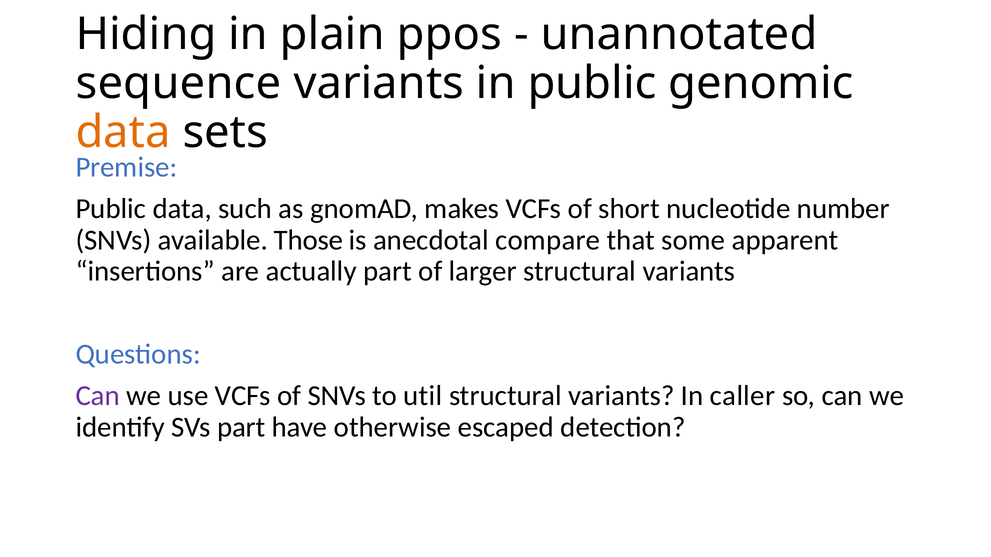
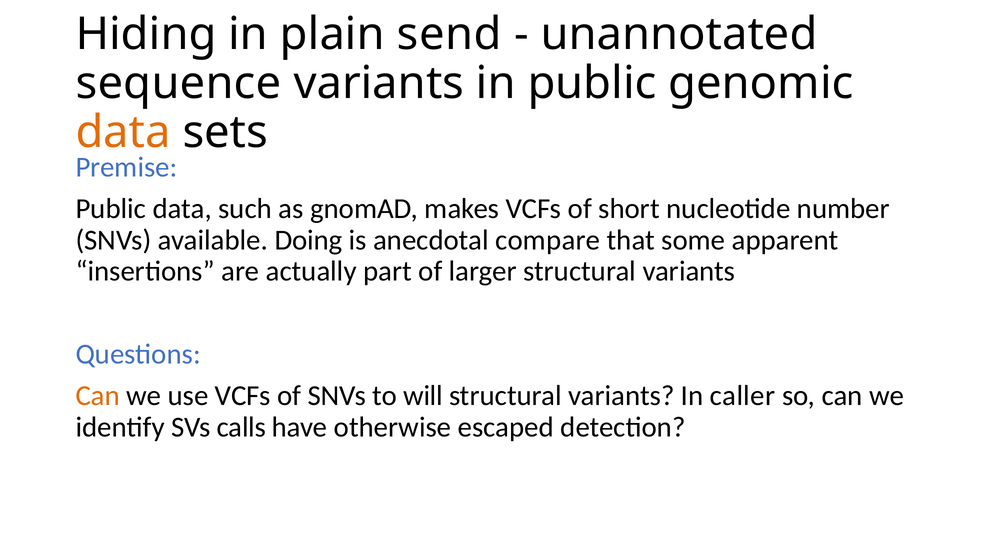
ppos: ppos -> send (449, 34)
Those: Those -> Doing (308, 240)
Can colour: purple -> orange (98, 396)
util: util -> will (423, 396)
SVs part: part -> calls (241, 427)
